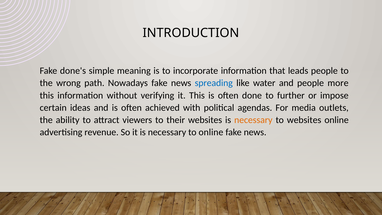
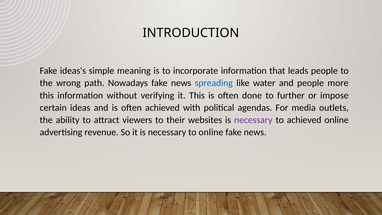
done's: done's -> ideas's (73, 71)
necessary colour: orange -> purple (253, 120)
to websites: websites -> achieved (304, 120)
